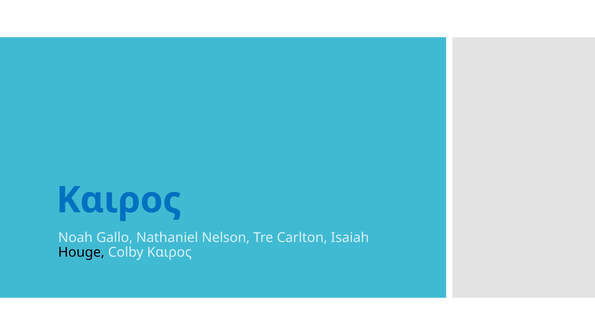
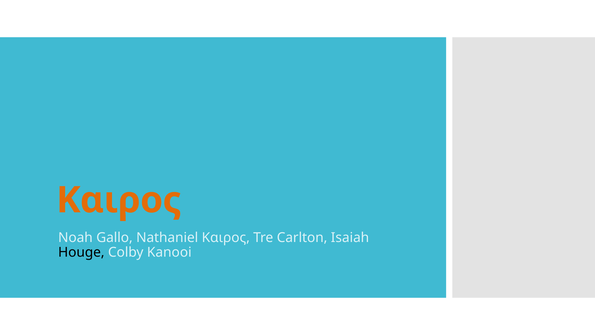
Καιρος colour: blue -> orange (119, 200)
Nathaniel Nelson: Nelson -> Καιρος (226, 237)
Colby Καιρος: Καιρος -> Kanooi (169, 252)
